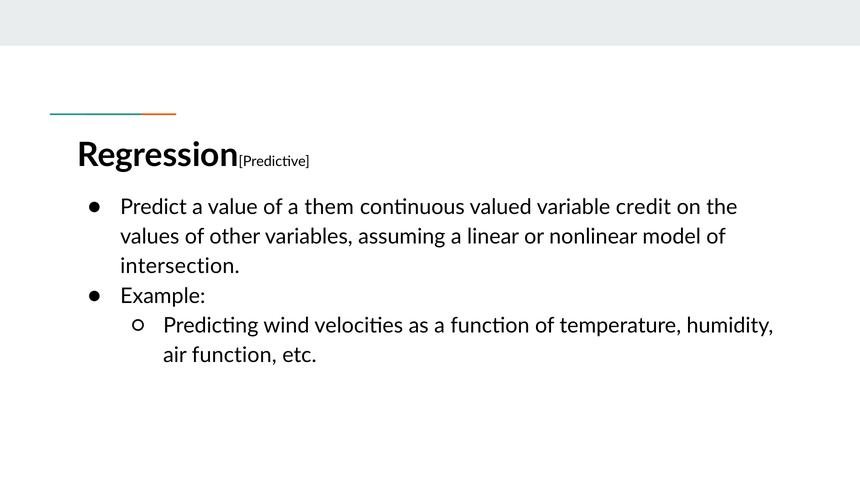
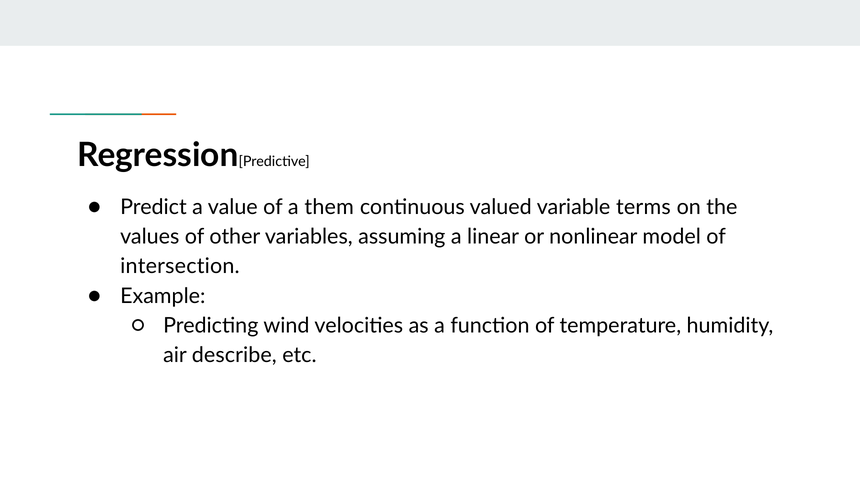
credit: credit -> terms (643, 207)
air function: function -> describe (234, 355)
